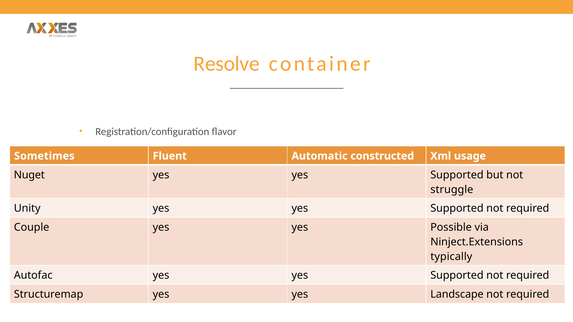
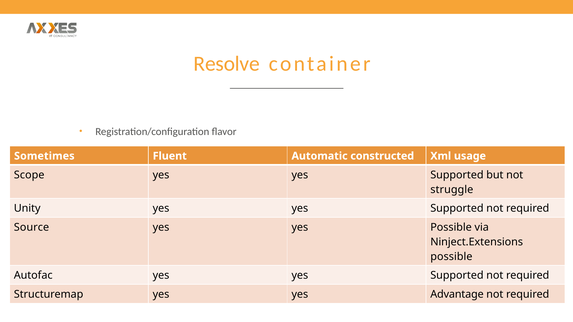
Nuget: Nuget -> Scope (29, 175)
Couple: Couple -> Source (32, 228)
typically: typically -> possible (451, 257)
Landscape: Landscape -> Advantage (457, 295)
